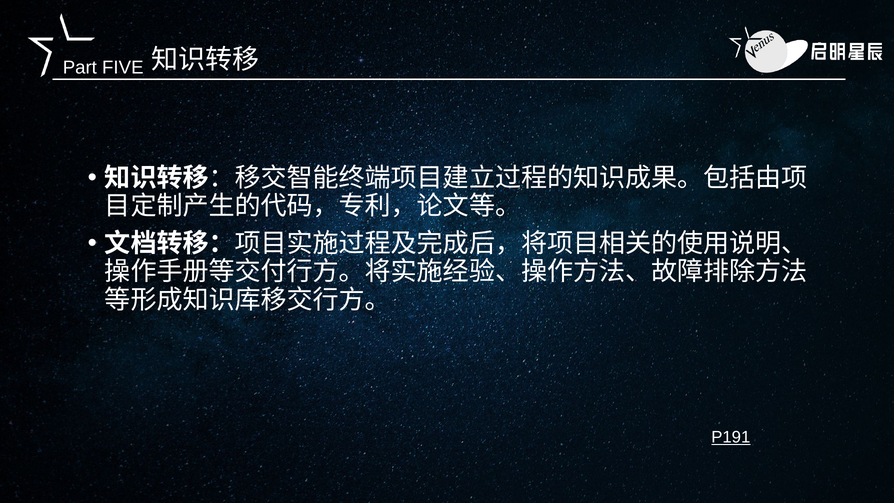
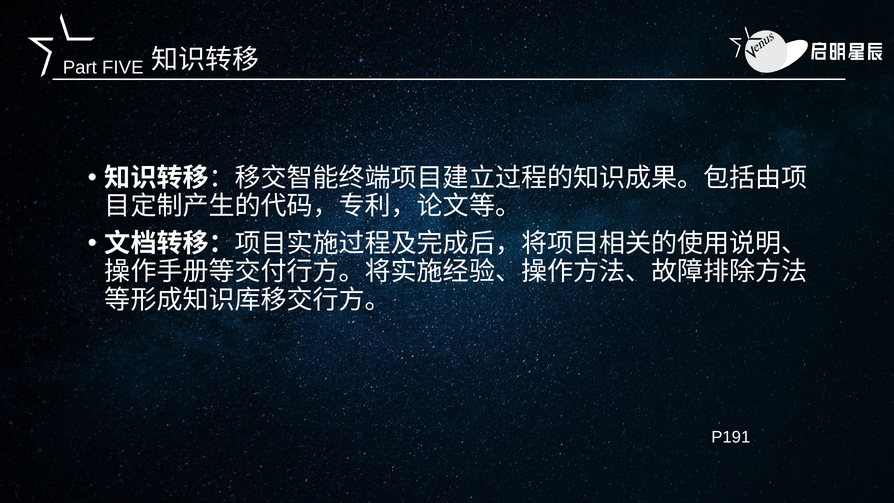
P191 underline: present -> none (731, 437)
